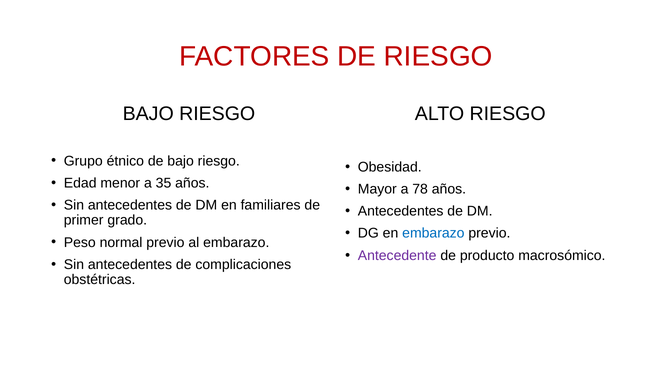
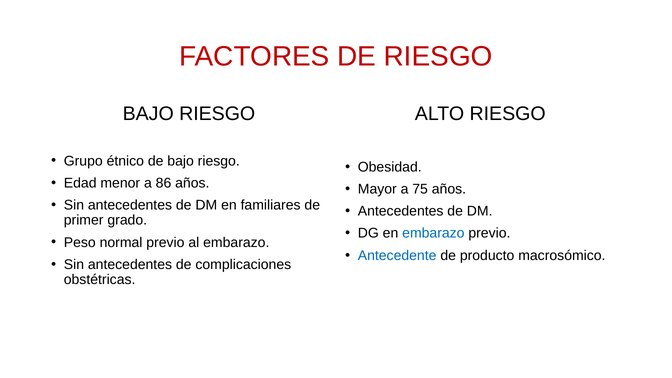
35: 35 -> 86 (164, 183)
78: 78 -> 75 (420, 189)
Antecedente colour: purple -> blue (397, 255)
